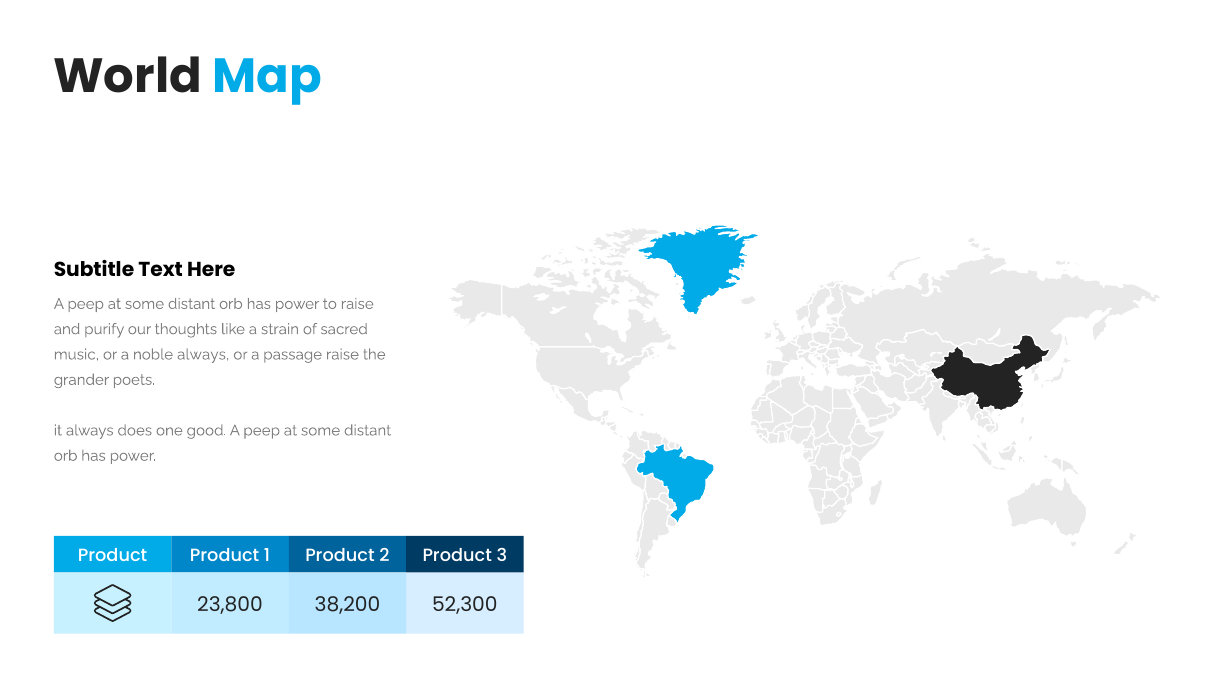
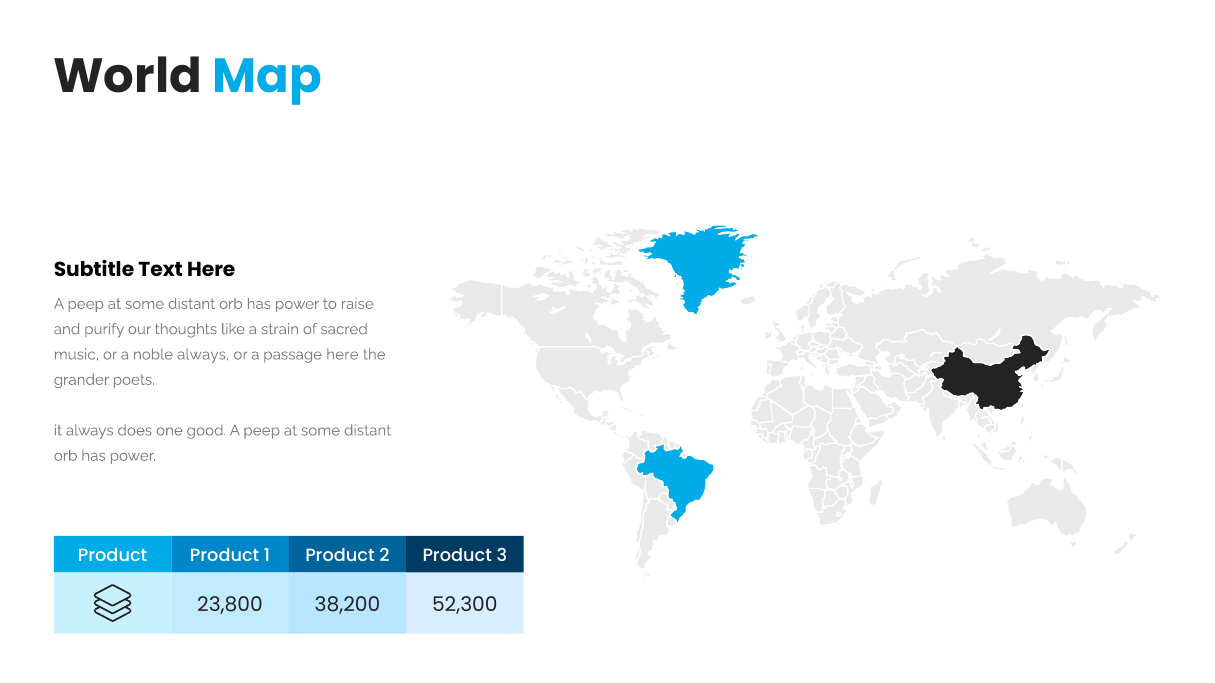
passage raise: raise -> here (342, 355)
